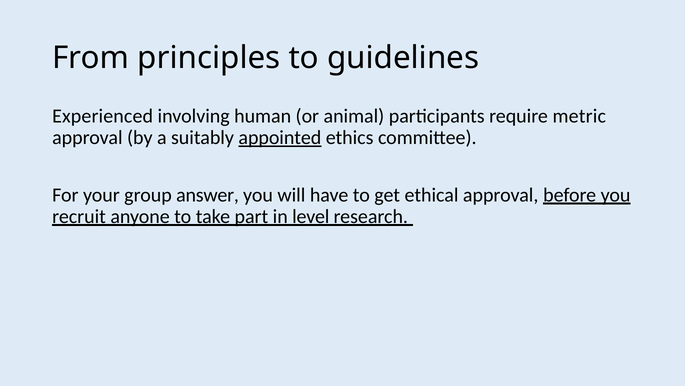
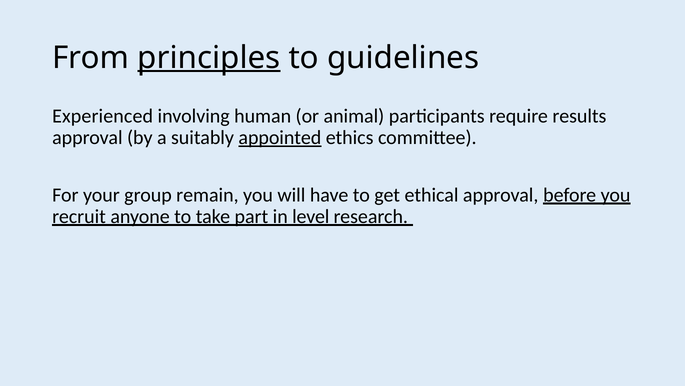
principles underline: none -> present (209, 58)
metric: metric -> results (579, 116)
answer: answer -> remain (207, 195)
